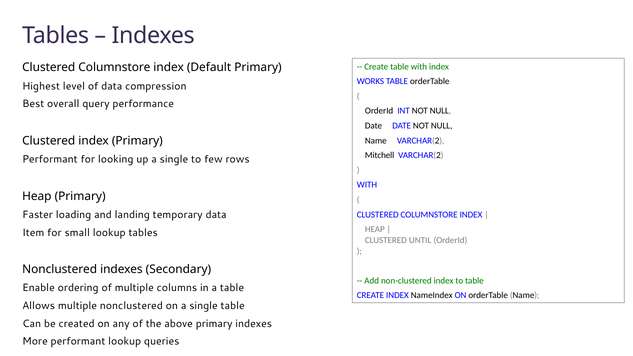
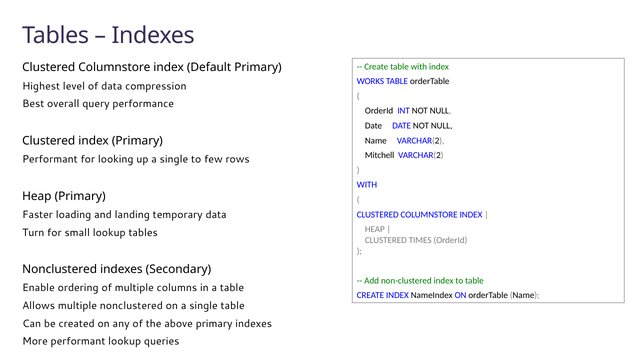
Item: Item -> Turn (33, 233)
UNTIL: UNTIL -> TIMES (420, 240)
